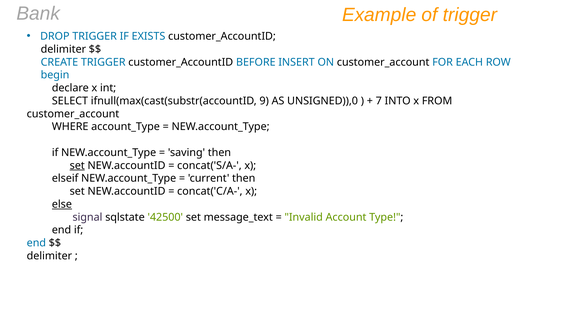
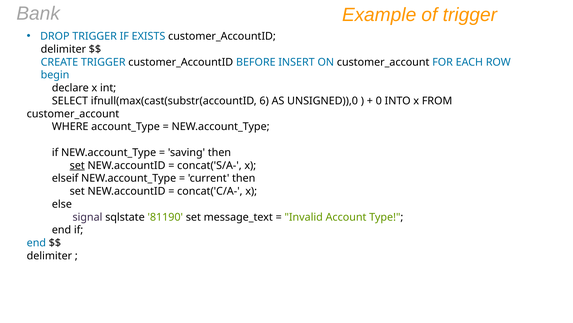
9: 9 -> 6 (264, 101)
7: 7 -> 0 (379, 101)
else underline: present -> none (62, 204)
42500: 42500 -> 81190 (165, 217)
